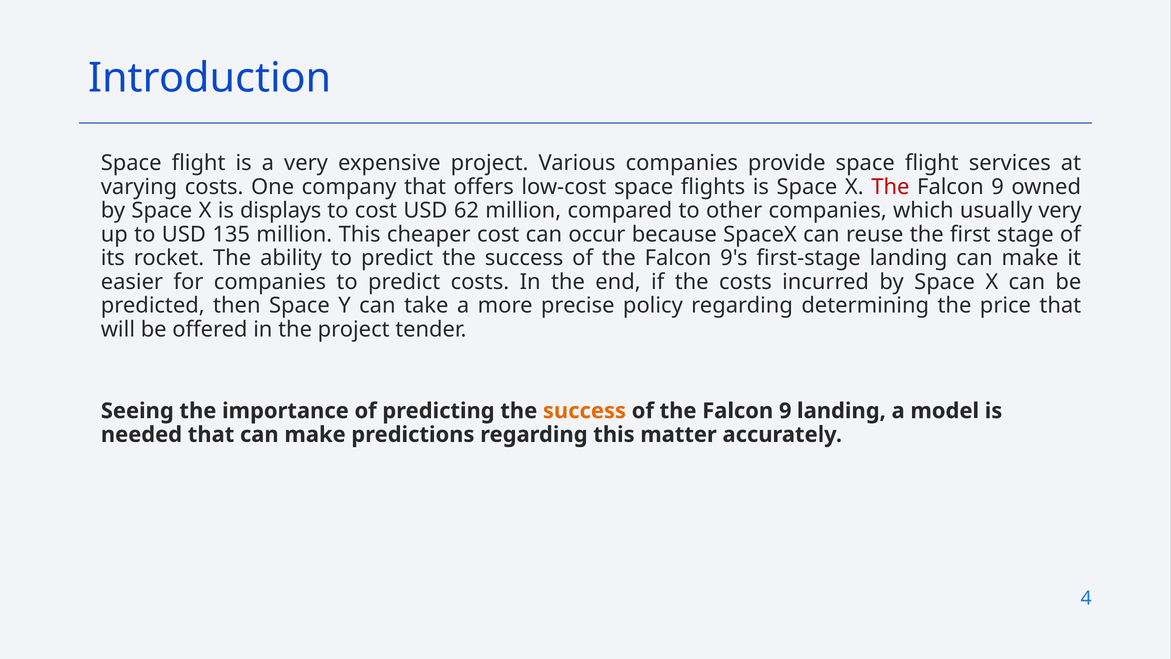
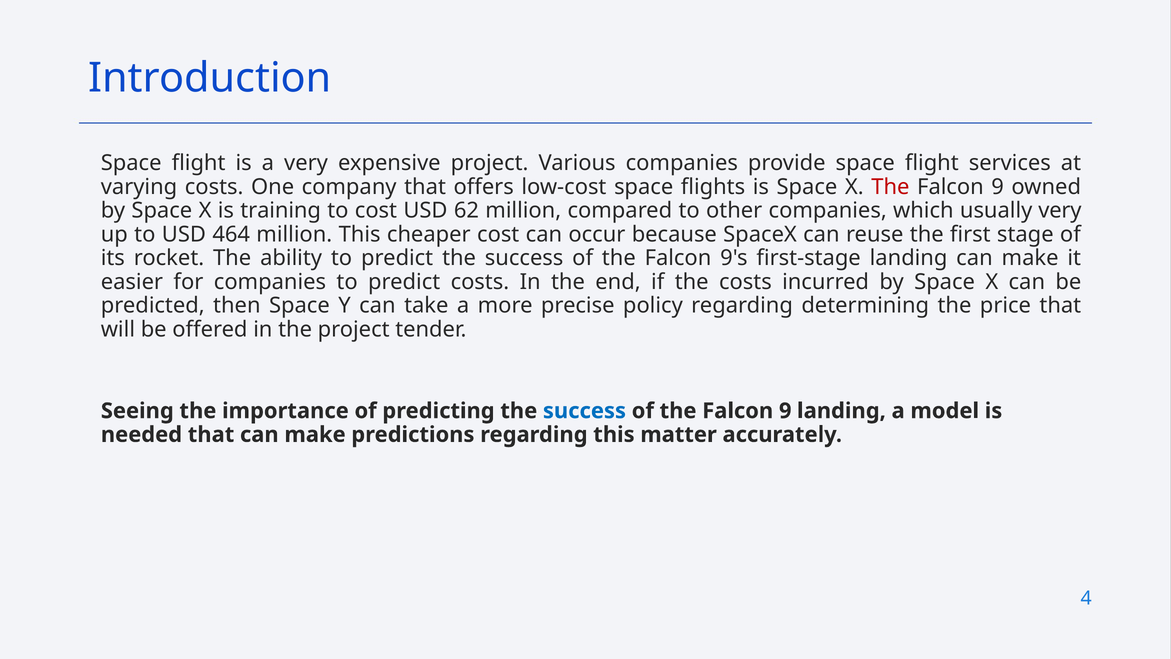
displays: displays -> training (281, 211)
135: 135 -> 464 (231, 234)
success colour: orange -> blue (584, 411)
